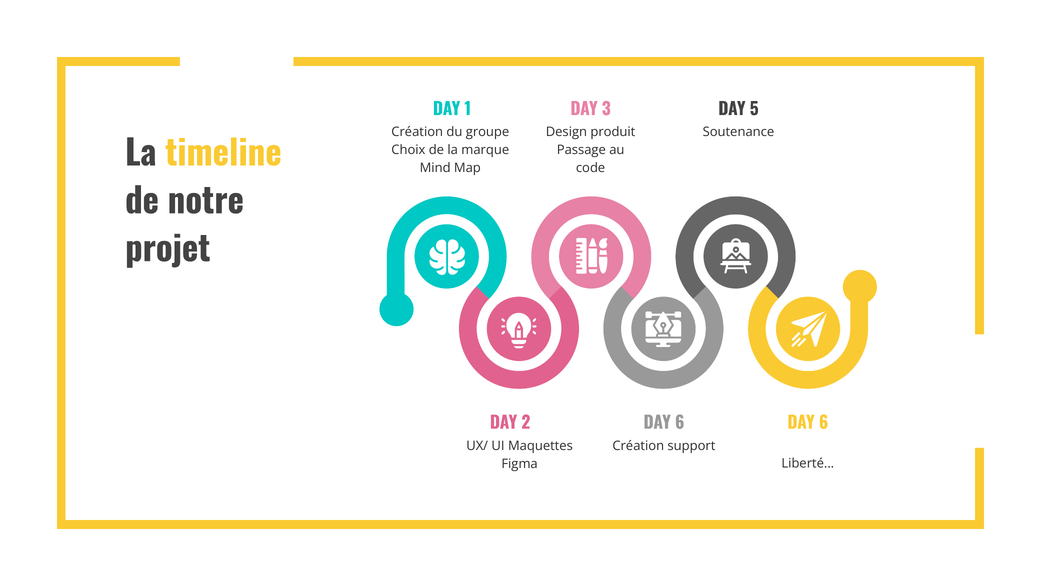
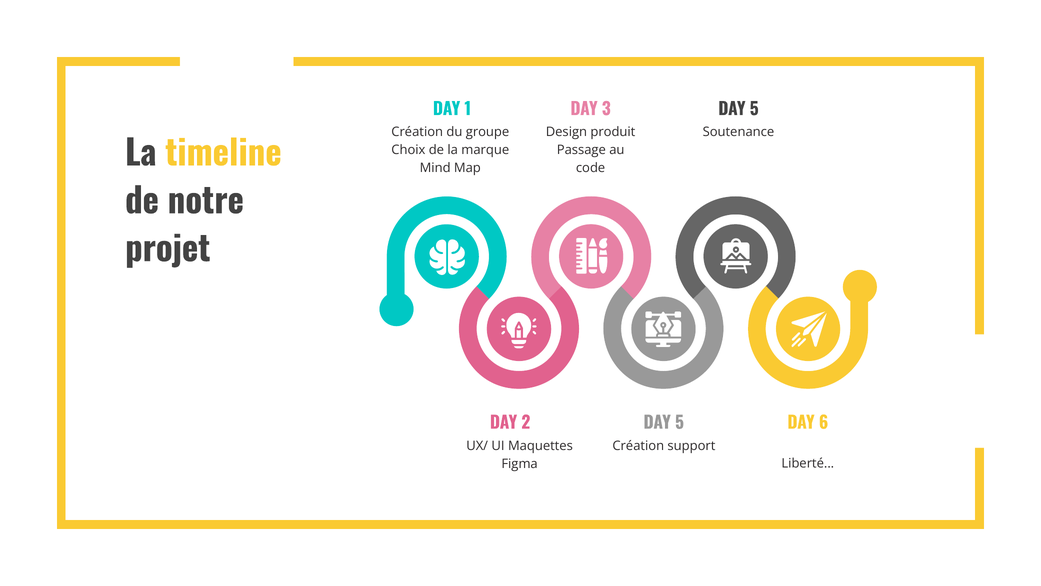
6: 6 -> 5 (680, 423)
